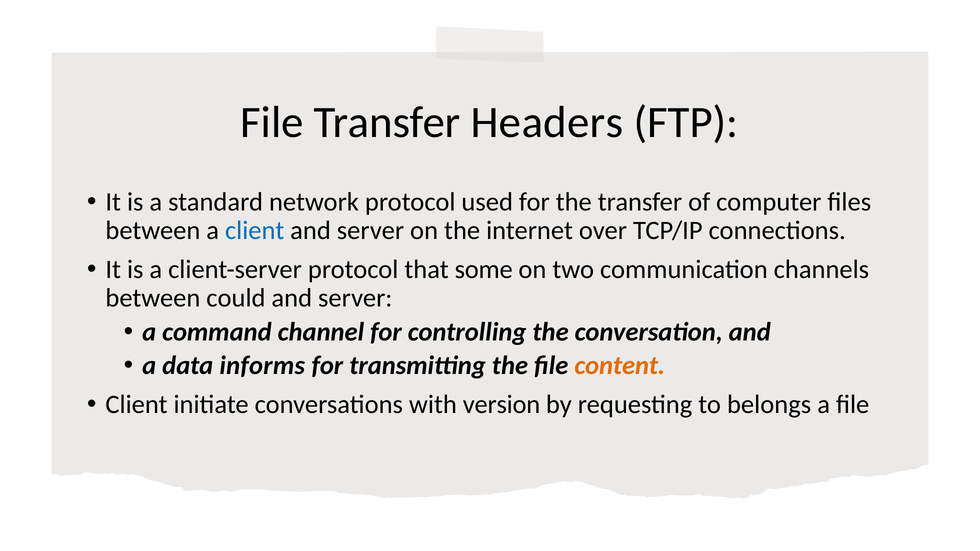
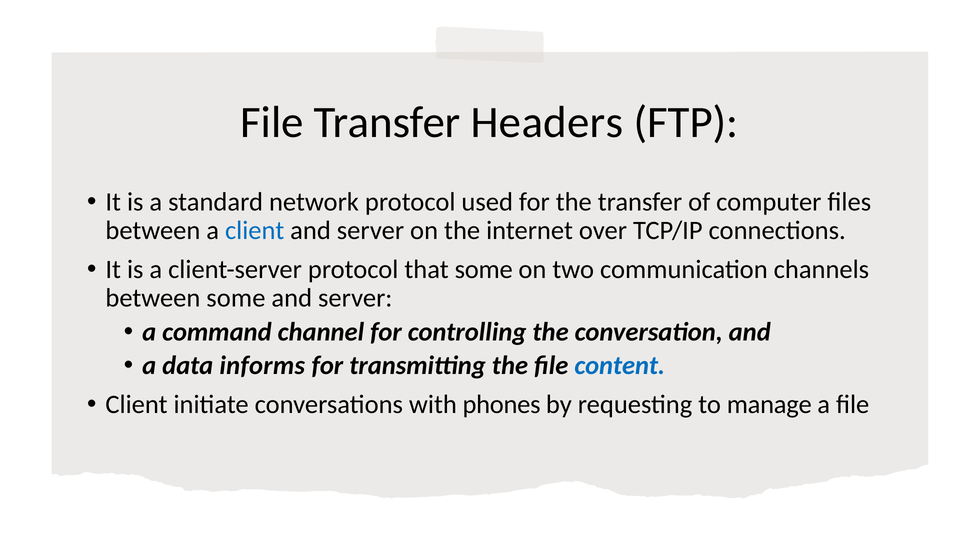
between could: could -> some (236, 298)
content colour: orange -> blue (620, 366)
version: version -> phones (502, 405)
belongs: belongs -> manage (769, 405)
